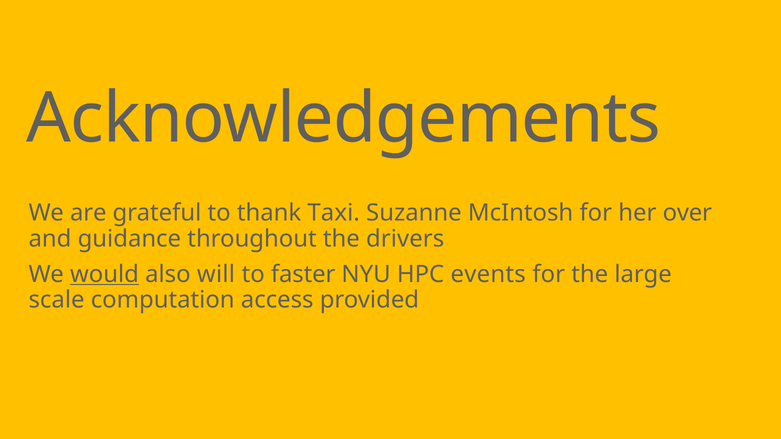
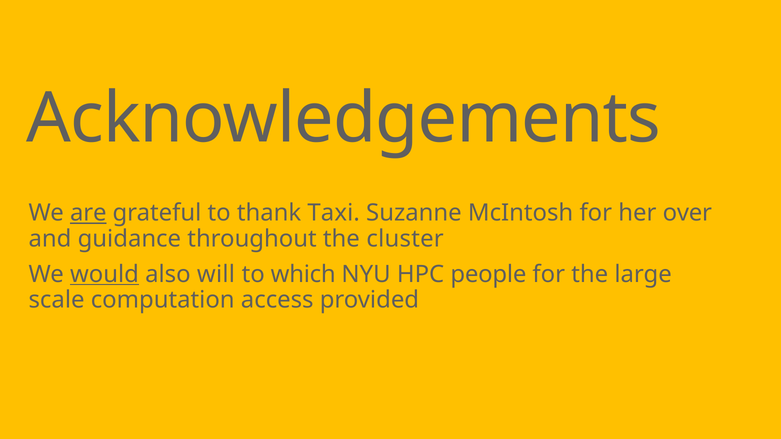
are underline: none -> present (88, 213)
drivers: drivers -> cluster (405, 239)
faster: faster -> which (303, 274)
events: events -> people (488, 274)
